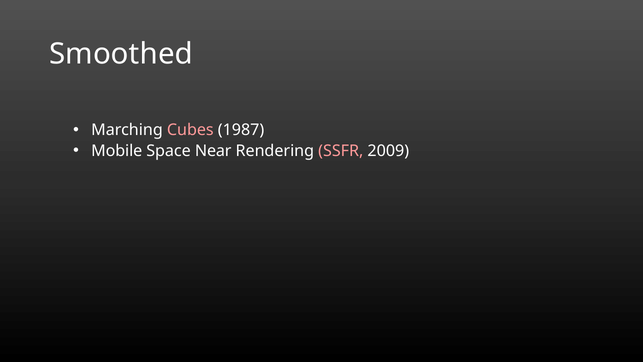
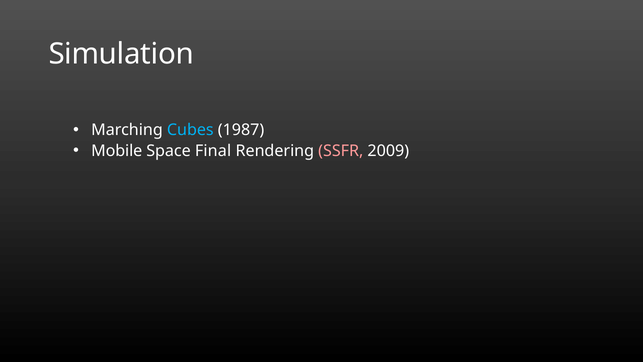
Smoothed: Smoothed -> Simulation (121, 54)
Cubes colour: pink -> light blue (190, 130)
Near: Near -> Final (213, 151)
